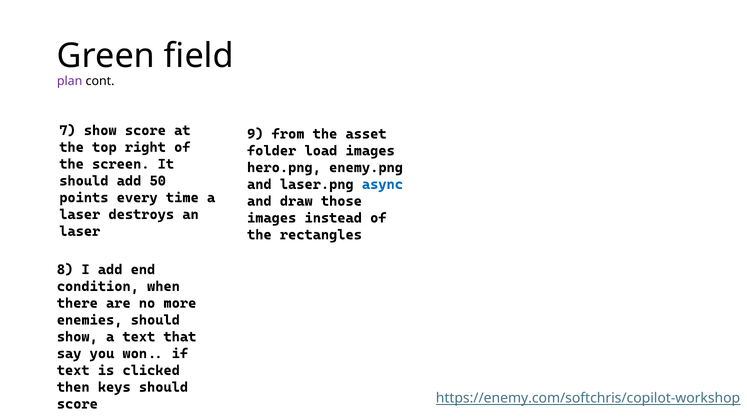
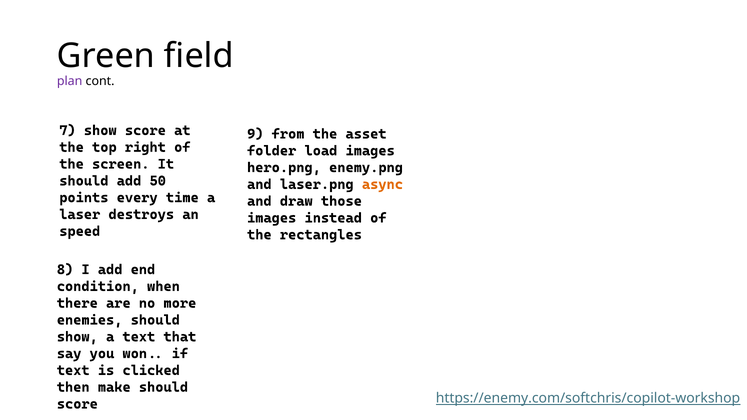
async colour: blue -> orange (382, 184)
laser: laser -> speed (80, 231)
keys: keys -> make (114, 387)
